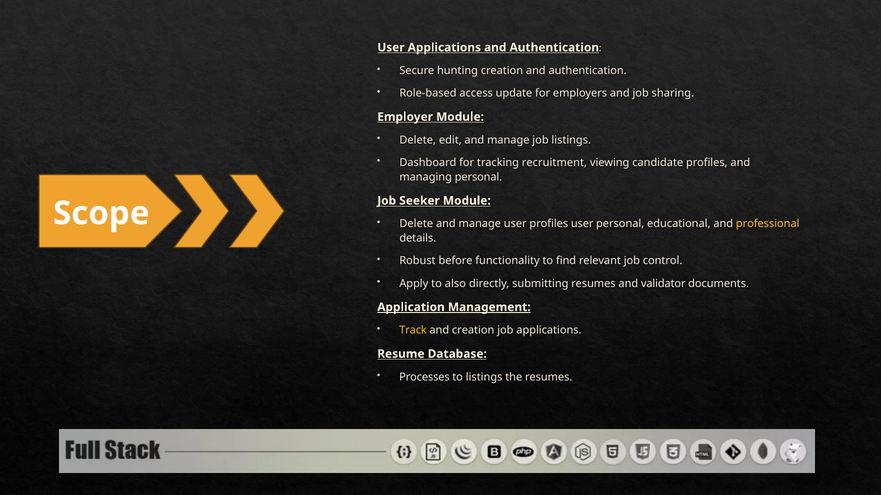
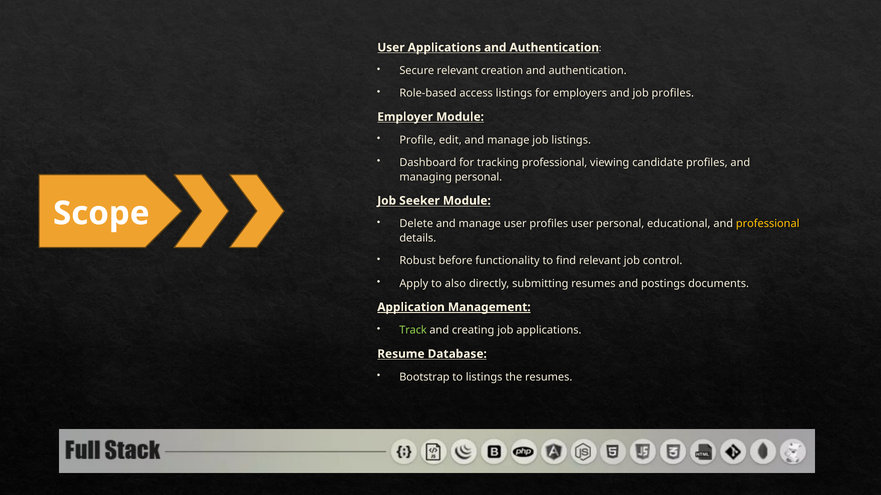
Secure hunting: hunting -> relevant (458, 71)
access update: update -> listings (514, 93)
job sharing: sharing -> profiles (673, 93)
Delete: Delete -> Profile (418, 140)
tracking recruitment: recruitment -> professional (555, 163)
validator: validator -> postings (663, 284)
Track colour: yellow -> light green (413, 331)
and creation: creation -> creating (473, 331)
Processes: Processes -> Bootstrap (424, 377)
